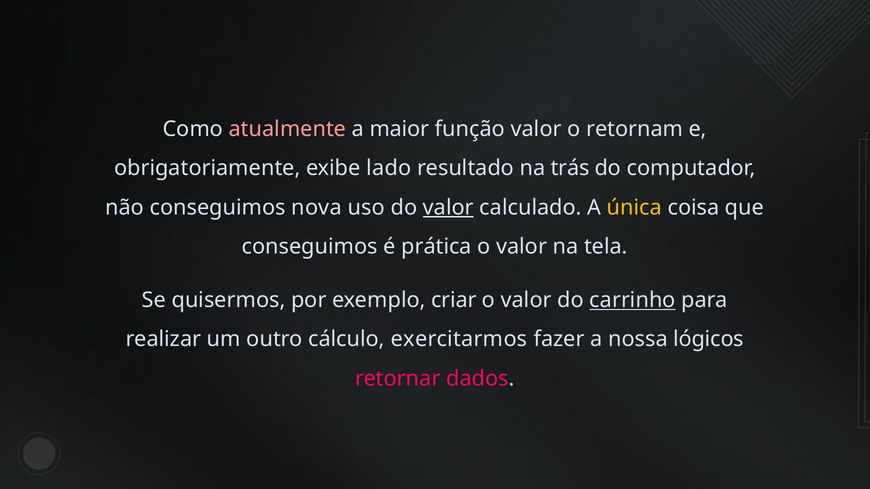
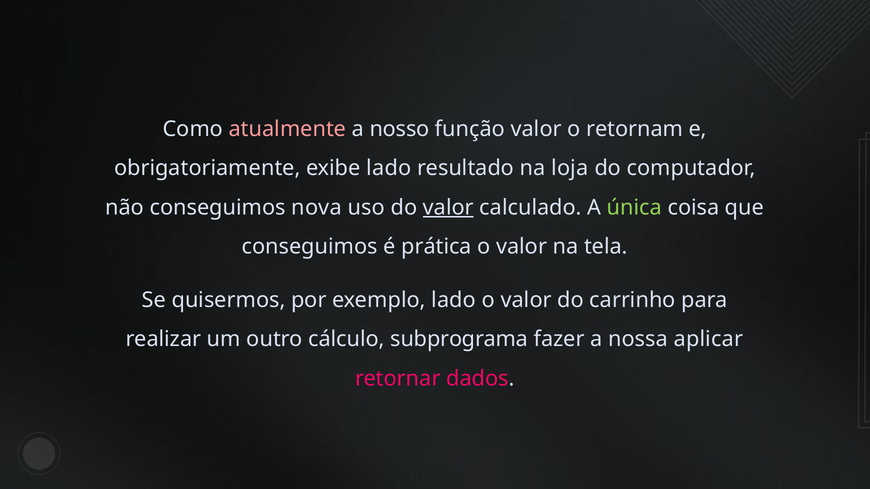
maior: maior -> nosso (400, 129)
trás: trás -> loja (570, 168)
única colour: yellow -> light green (634, 208)
exemplo criar: criar -> lado (454, 300)
carrinho underline: present -> none (633, 300)
exercitarmos: exercitarmos -> subprograma (459, 339)
lógicos: lógicos -> aplicar (708, 339)
